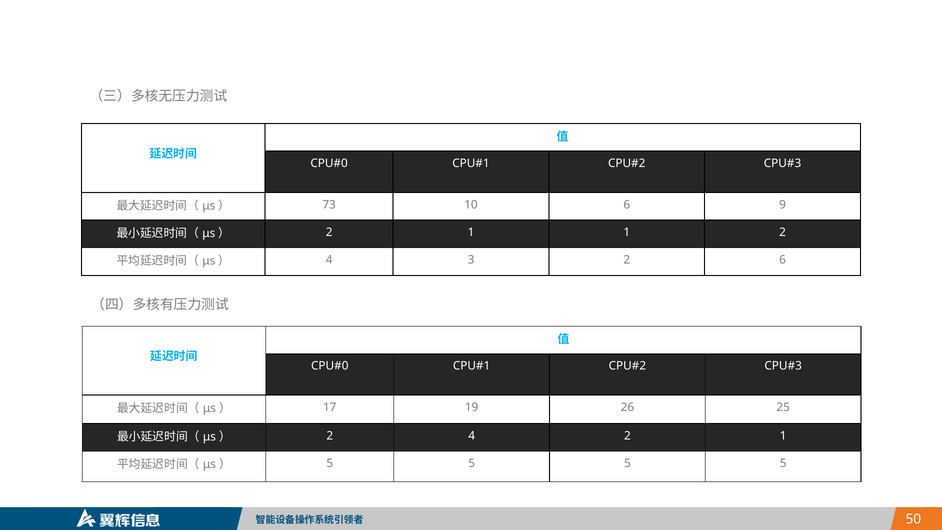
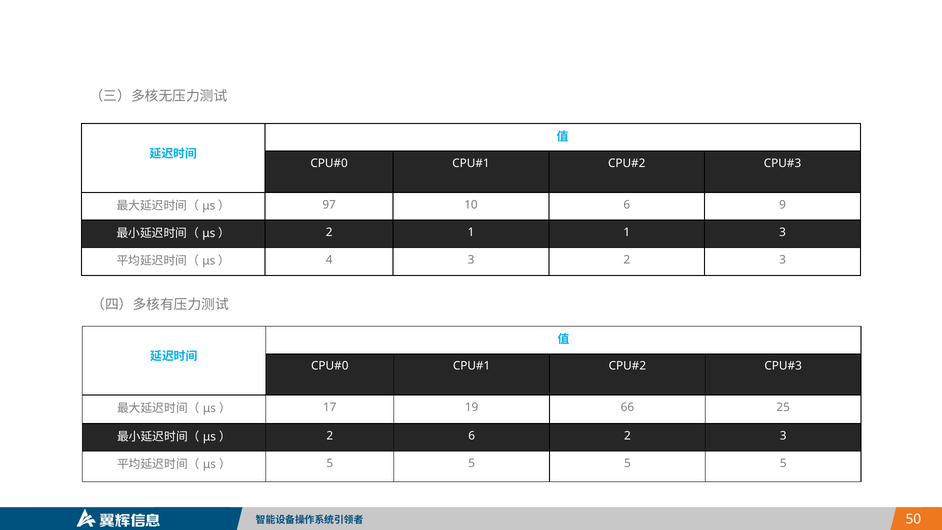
73: 73 -> 97 (329, 205)
1 2: 2 -> 3 (783, 232)
3 2 6: 6 -> 3 (783, 260)
26: 26 -> 66 (627, 407)
2 4: 4 -> 6 (472, 436)
1: 1 -> 3 (783, 436)
